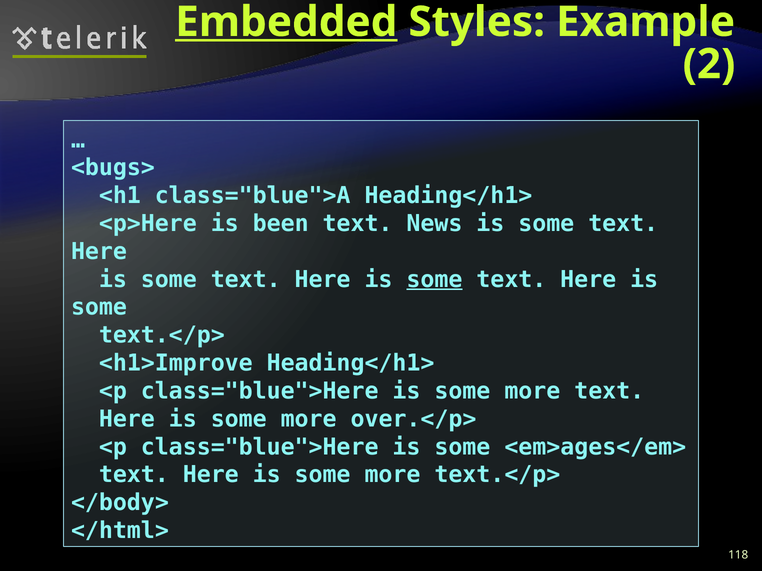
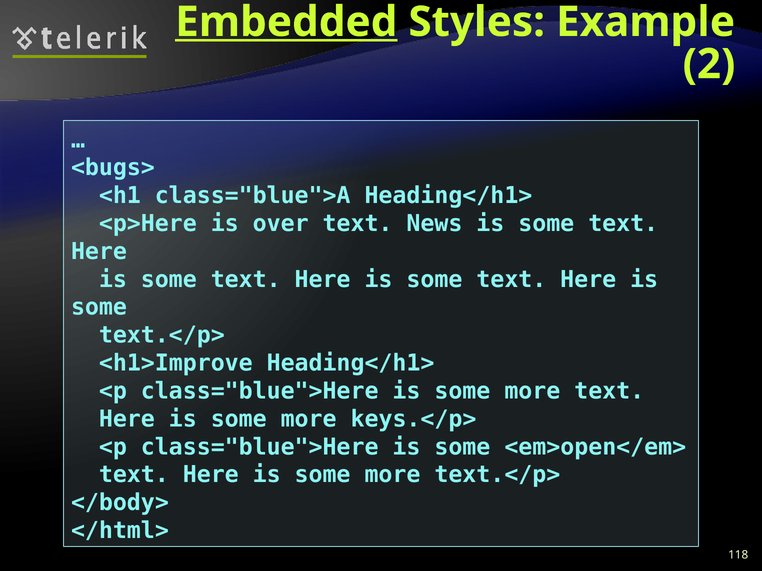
been: been -> over (281, 224)
some underline: present -> none (434, 280)
over.</p>: over.</p> -> keys.</p> (413, 419)
<em>ages</em>: <em>ages</em> -> <em>open</em> (595, 447)
